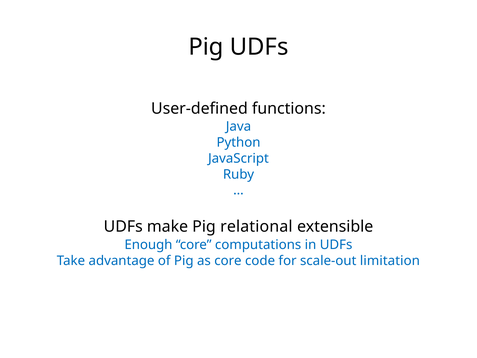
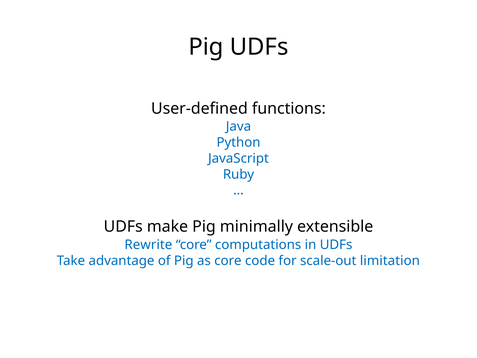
relational: relational -> minimally (256, 226)
Enough: Enough -> Rewrite (148, 245)
